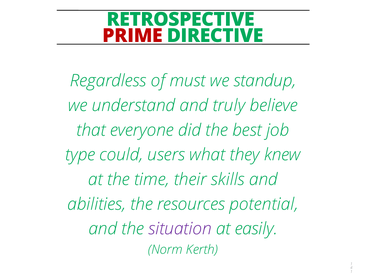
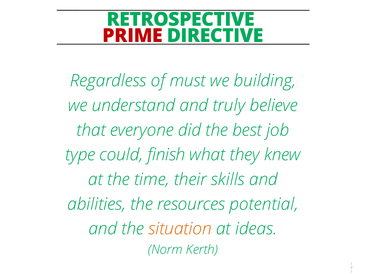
standup: standup -> building (265, 81)
users: users -> finish (166, 155)
situation colour: purple -> orange (180, 229)
easily: easily -> ideas (256, 229)
